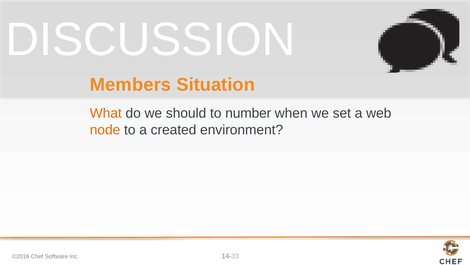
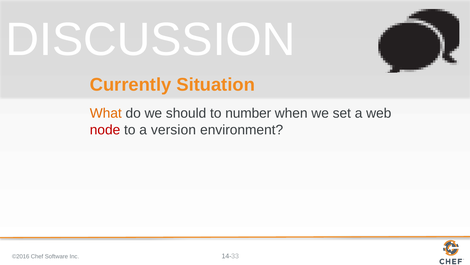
Members: Members -> Currently (131, 85)
node colour: orange -> red (105, 130)
created: created -> version (173, 130)
